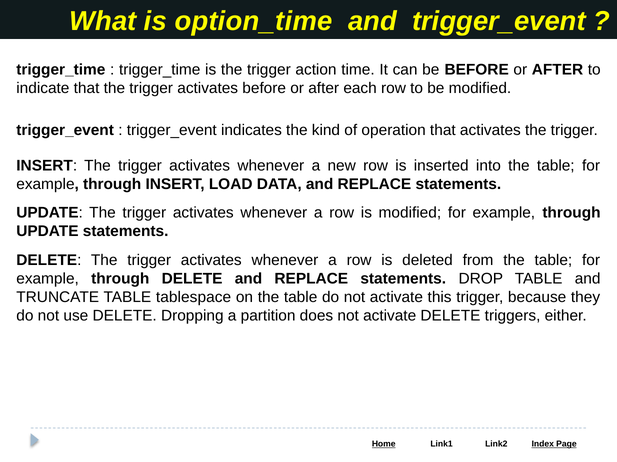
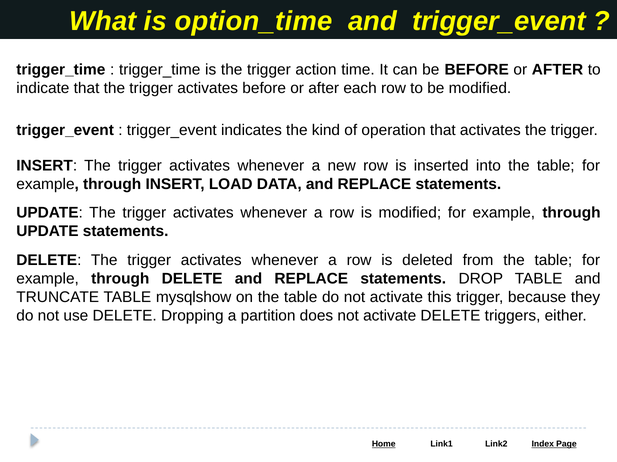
tablespace: tablespace -> mysqlshow (194, 298)
